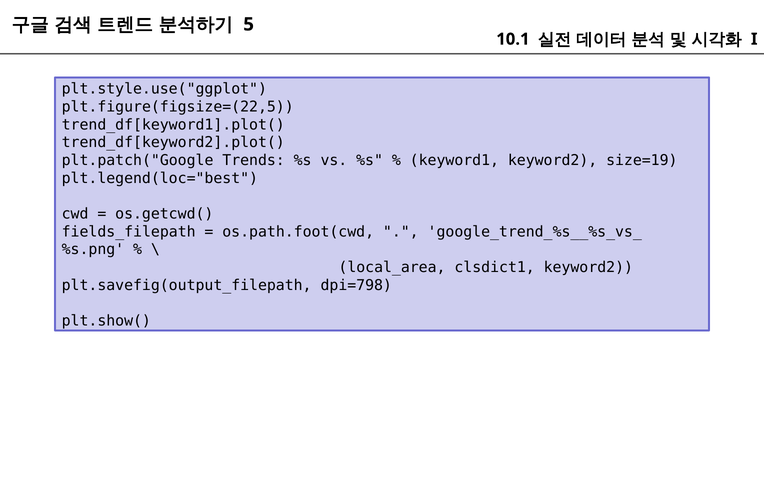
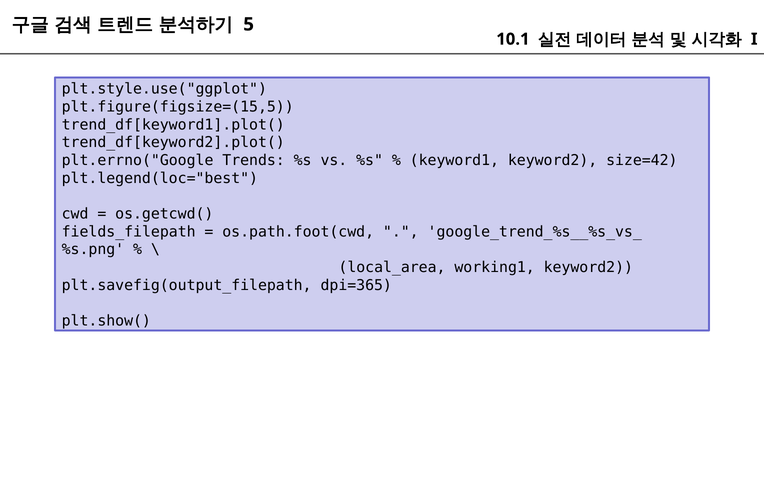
plt.figure(figsize=(22,5: plt.figure(figsize=(22,5 -> plt.figure(figsize=(15,5 (178, 107)
plt.patch("Google: plt.patch("Google -> plt.errno("Google (138, 160)
size=19: size=19 -> size=42 (642, 160)
clsdict1: clsdict1 -> working1 (495, 267)
dpi=798: dpi=798 -> dpi=365 (356, 285)
